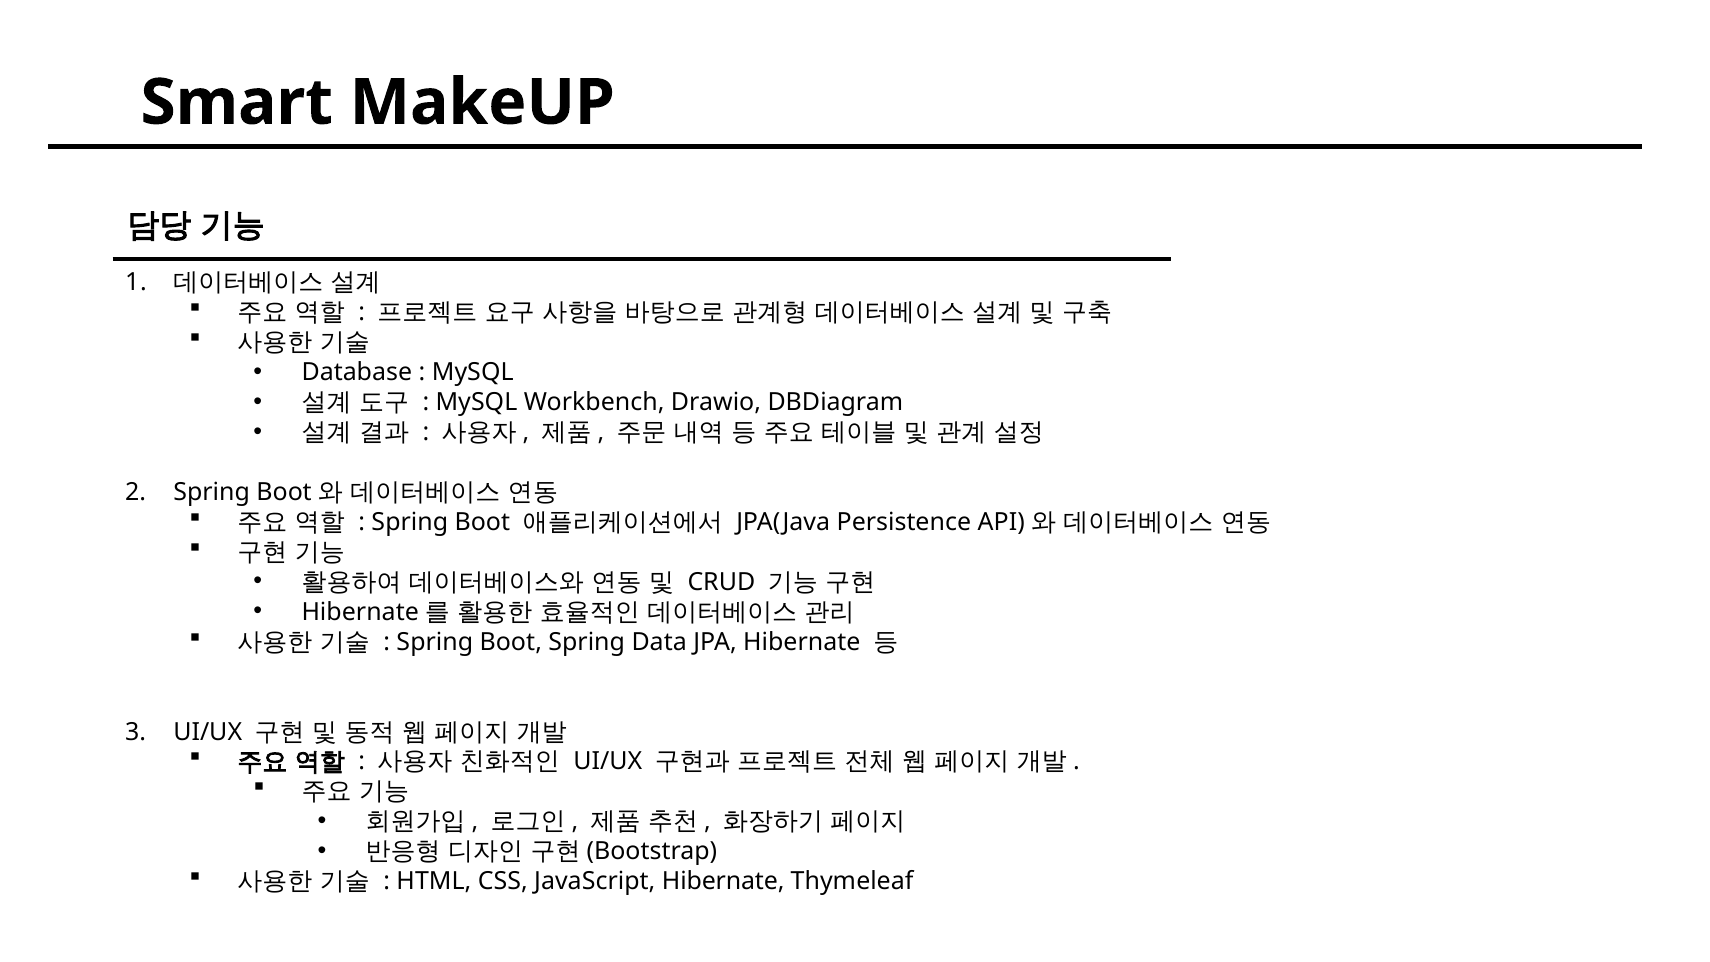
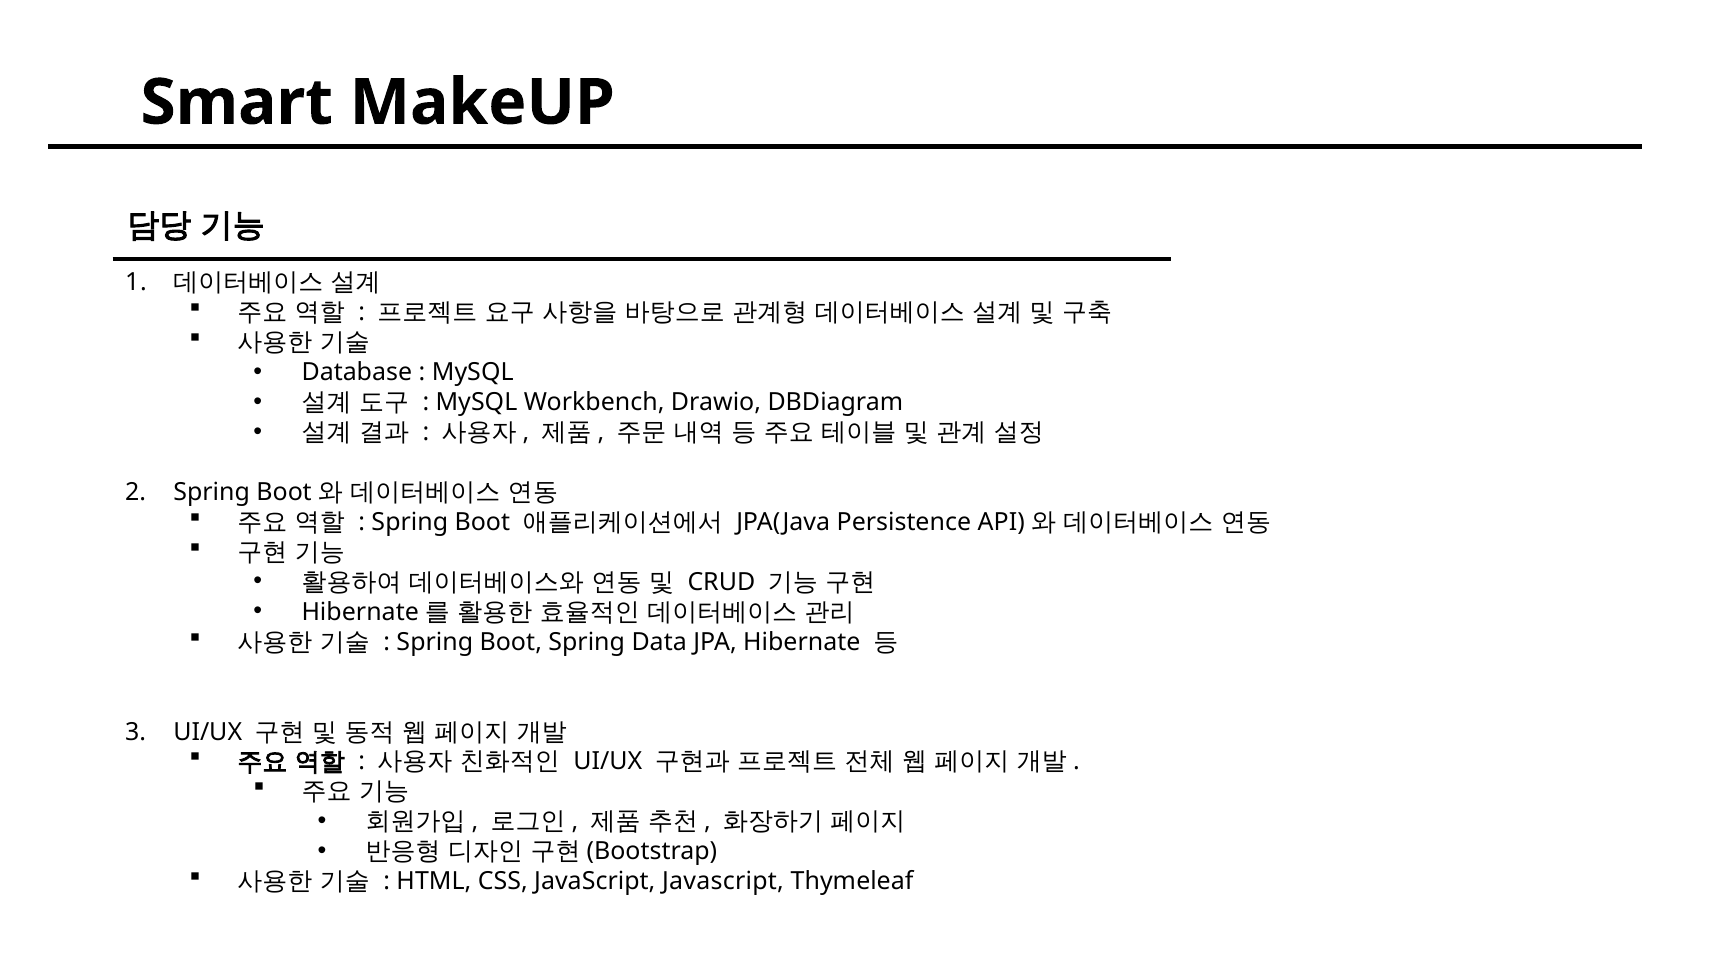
JavaScript Hibernate: Hibernate -> Javascript (723, 881)
